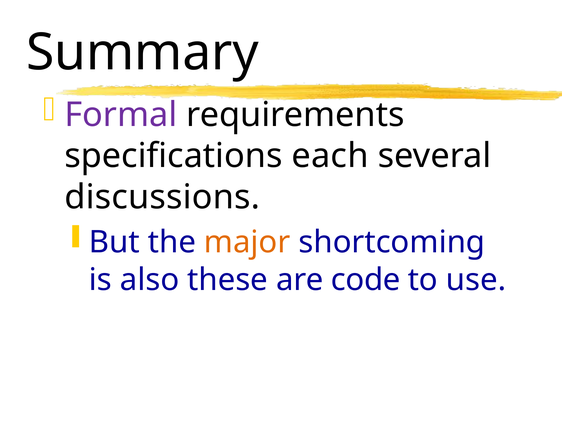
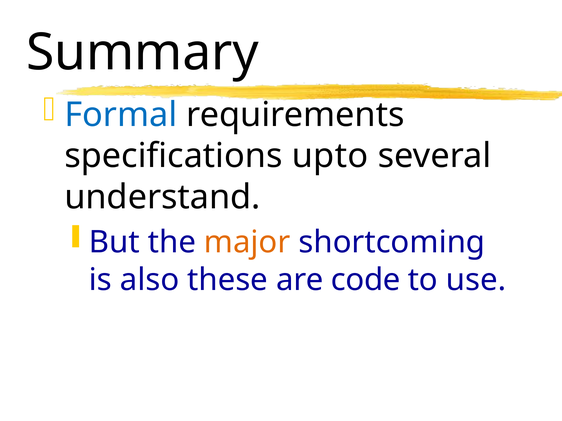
Formal colour: purple -> blue (121, 115)
each: each -> upto (330, 156)
discussions: discussions -> understand (162, 197)
